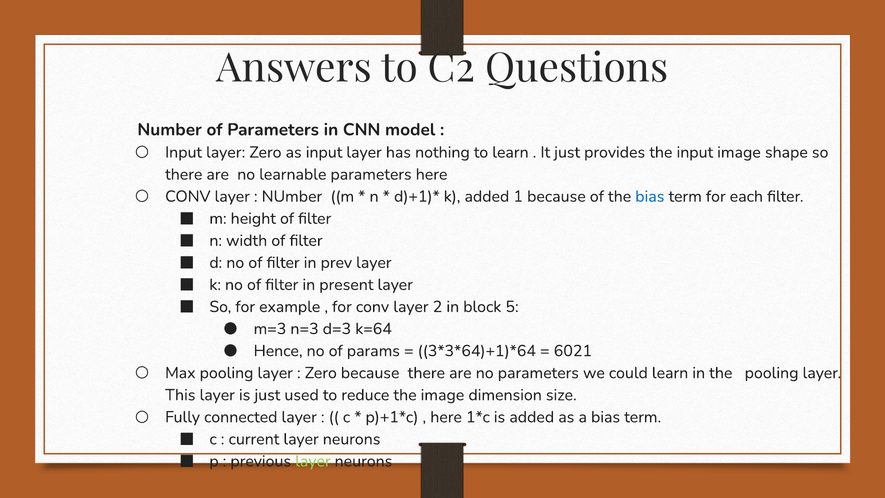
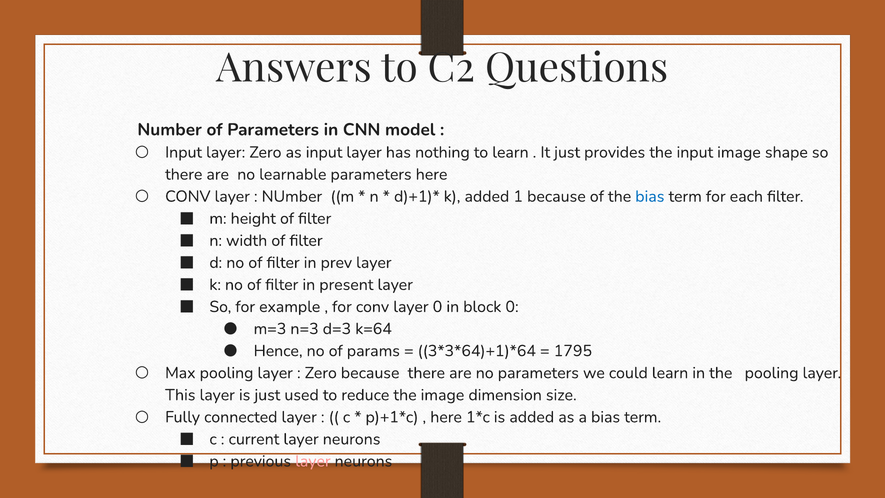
layer 2: 2 -> 0 (437, 307)
block 5: 5 -> 0 (512, 307)
6021: 6021 -> 1795 (573, 351)
layer colour: light green -> pink (313, 461)
